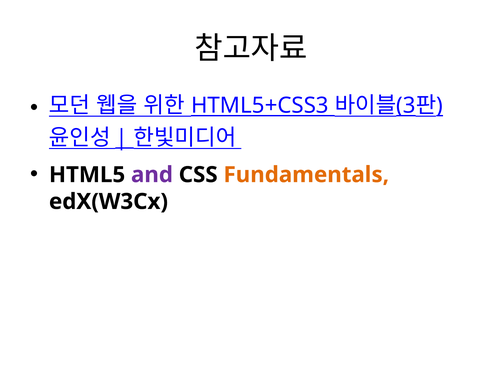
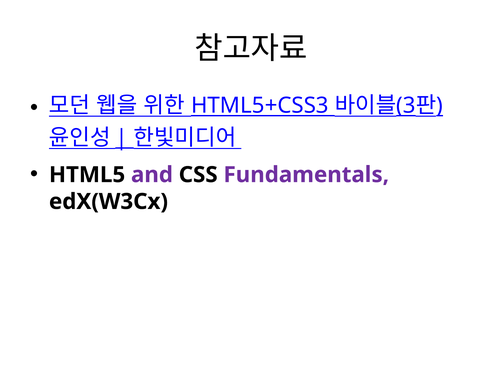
Fundamentals colour: orange -> purple (306, 175)
